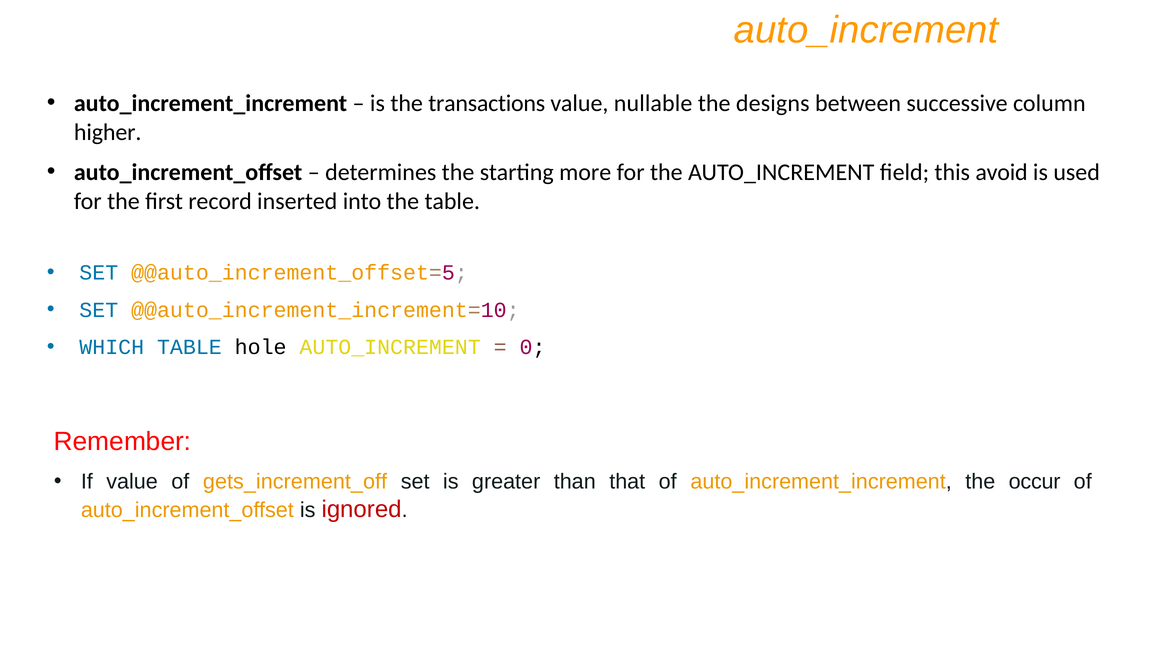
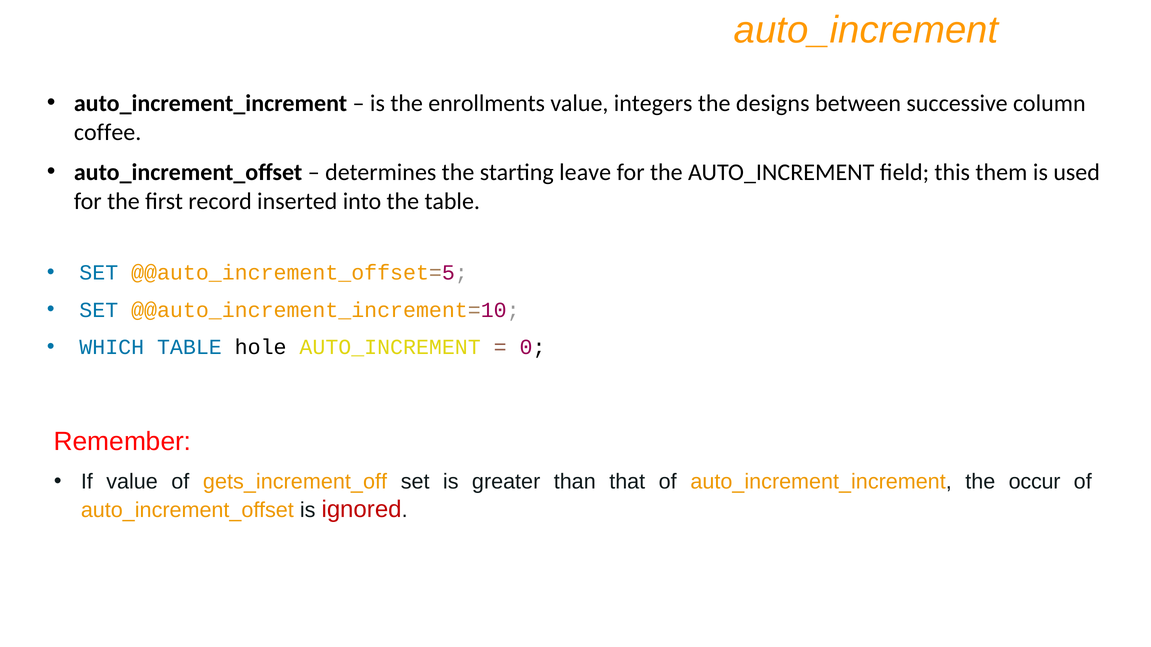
transactions: transactions -> enrollments (487, 103)
nullable: nullable -> integers (653, 103)
higher: higher -> coffee (108, 132)
more: more -> leave (585, 172)
avoid: avoid -> them (1001, 172)
